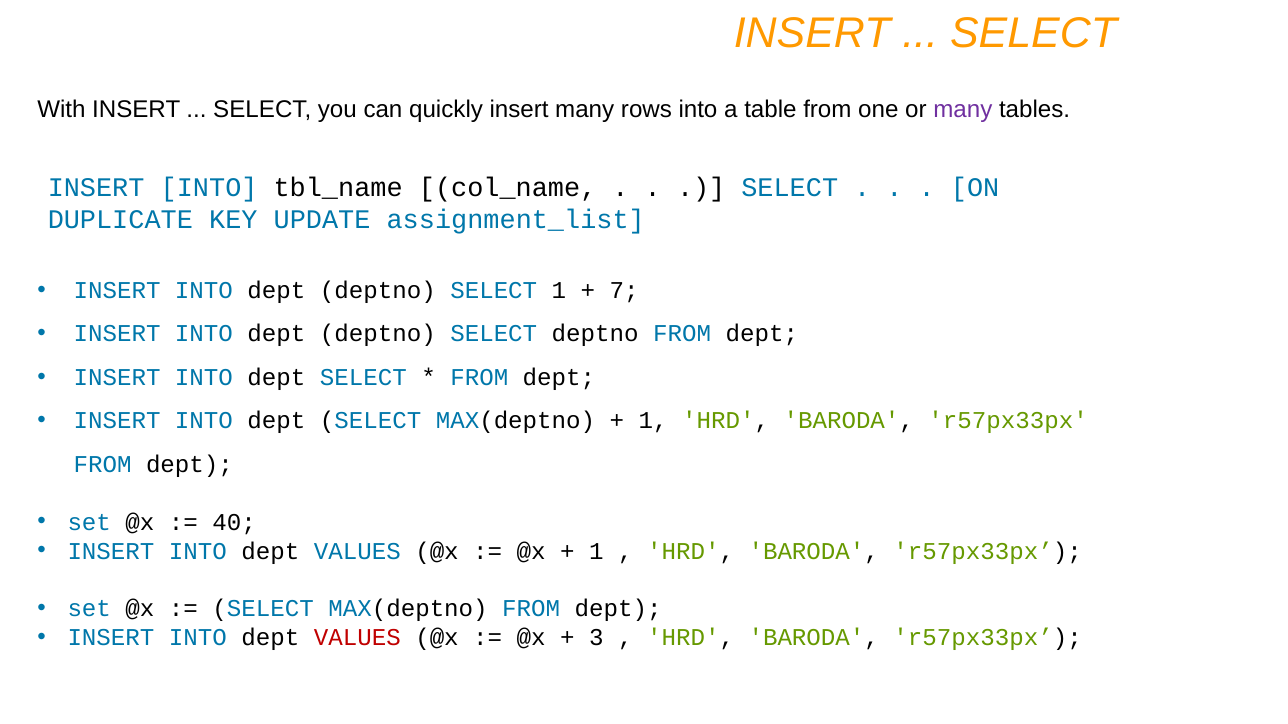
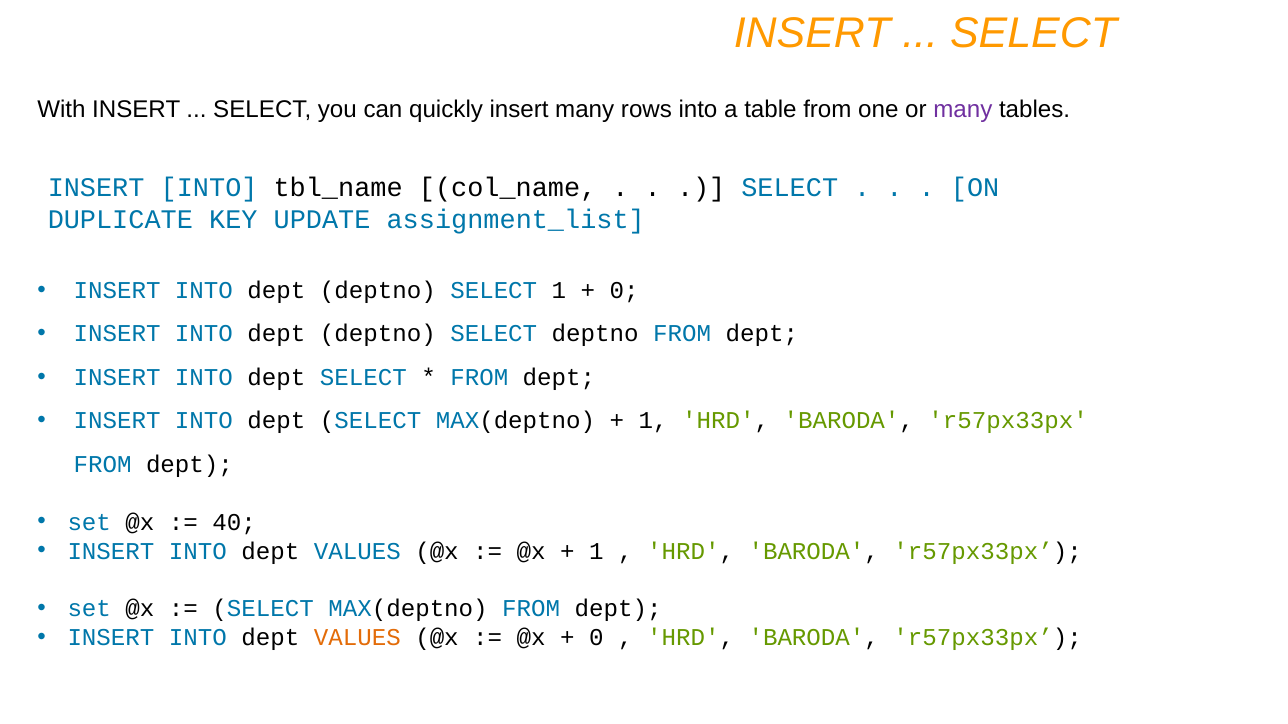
7: 7 -> 0 (624, 291)
VALUES colour: red -> orange (357, 638)
3: 3 -> 0 (596, 638)
